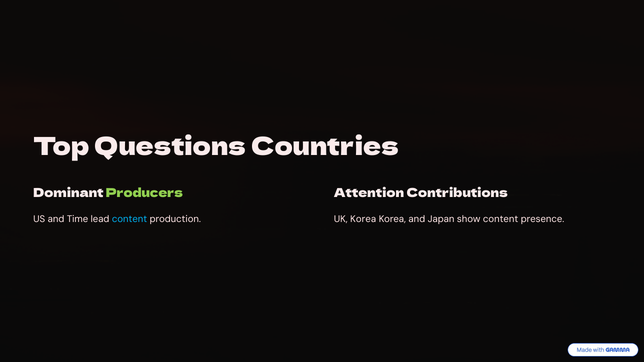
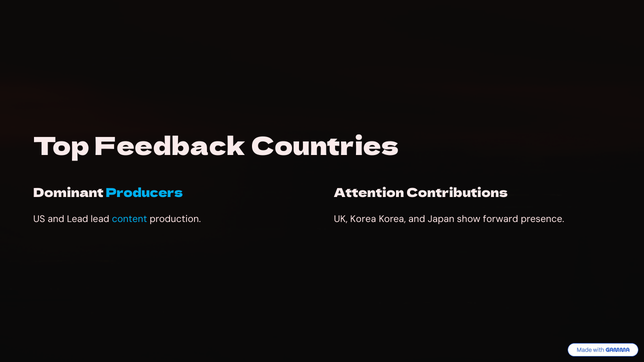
Questions: Questions -> Feedback (170, 147)
Producers colour: light green -> light blue (144, 193)
and Time: Time -> Lead (78, 219)
show content: content -> forward (501, 219)
